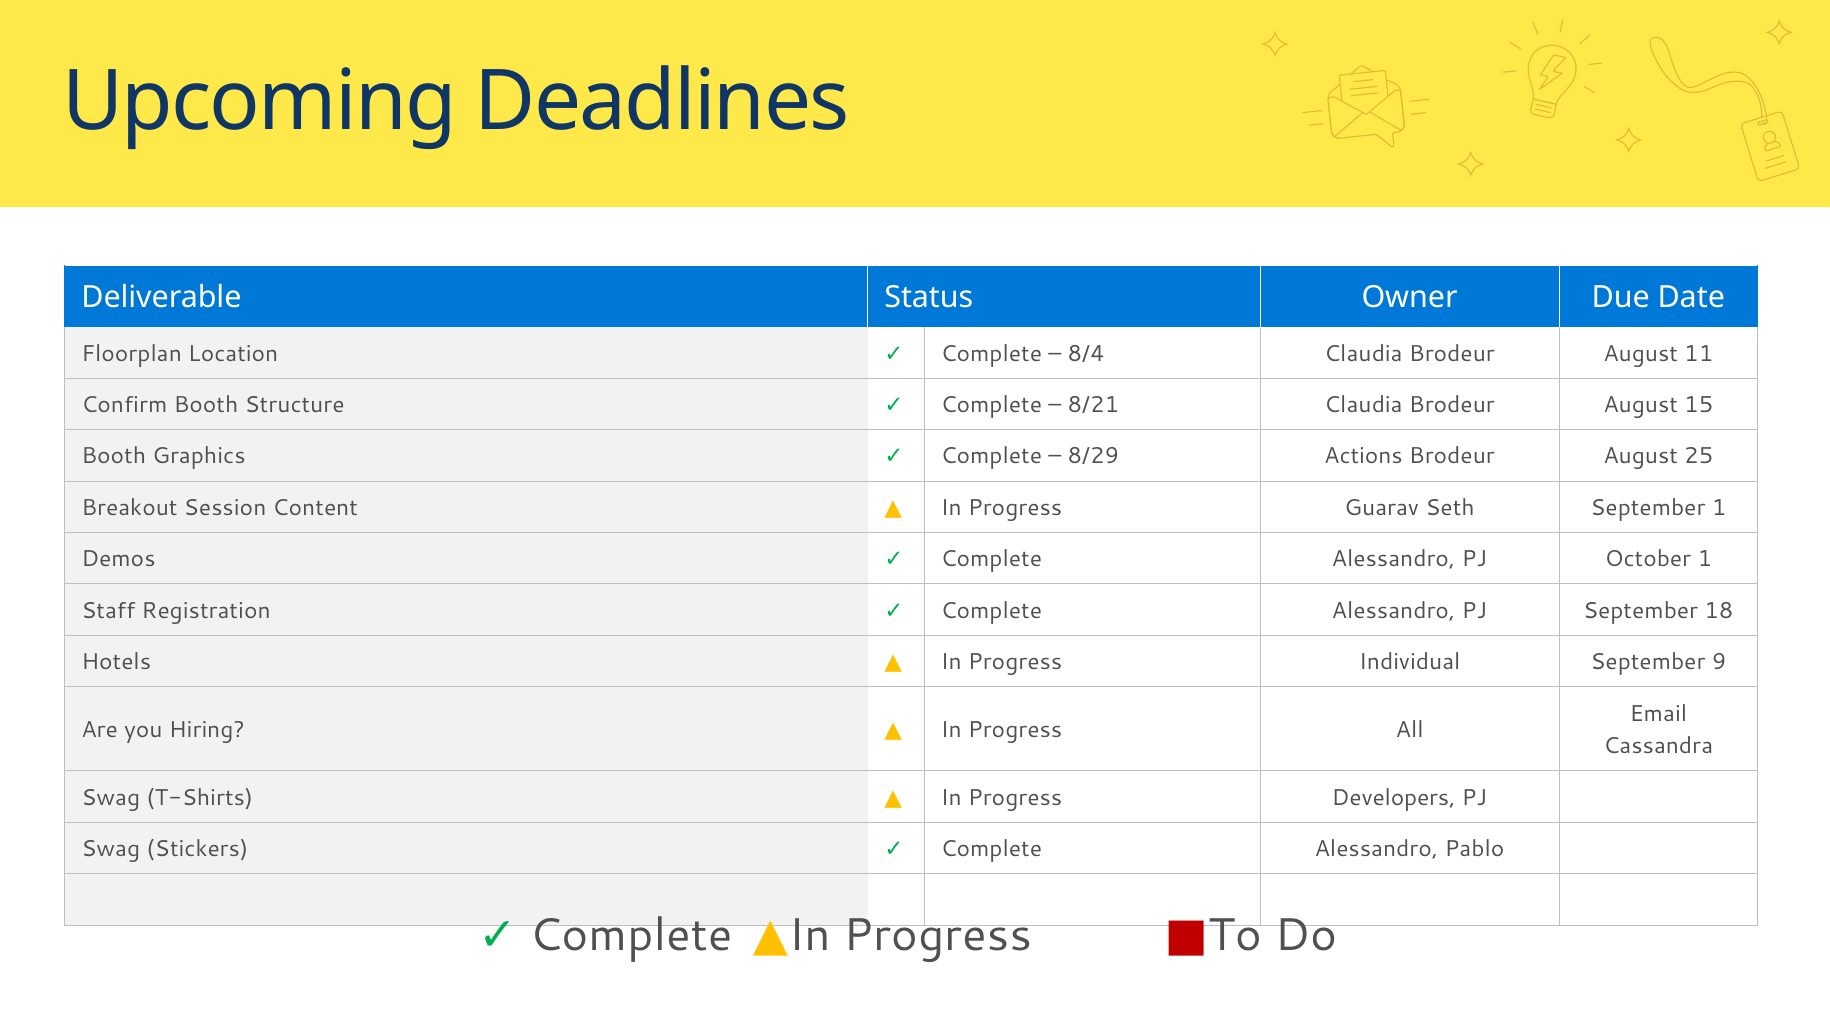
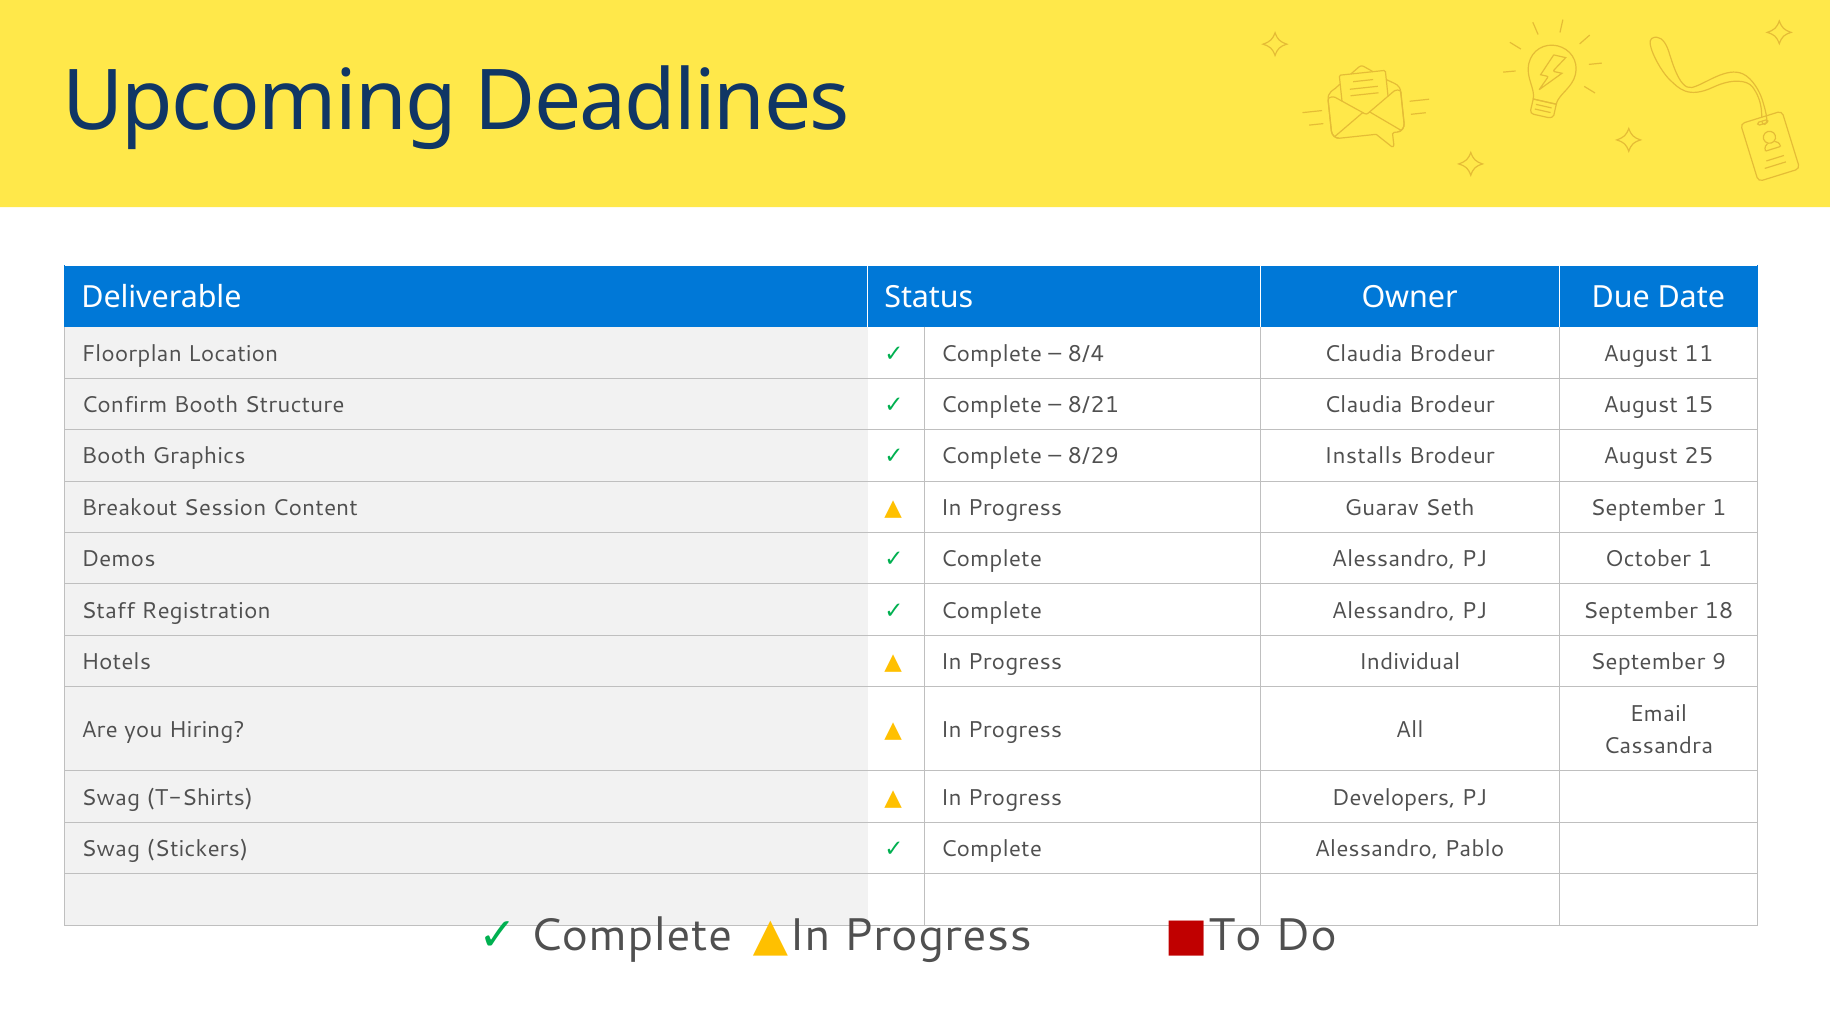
Actions: Actions -> Installs (1363, 456)
